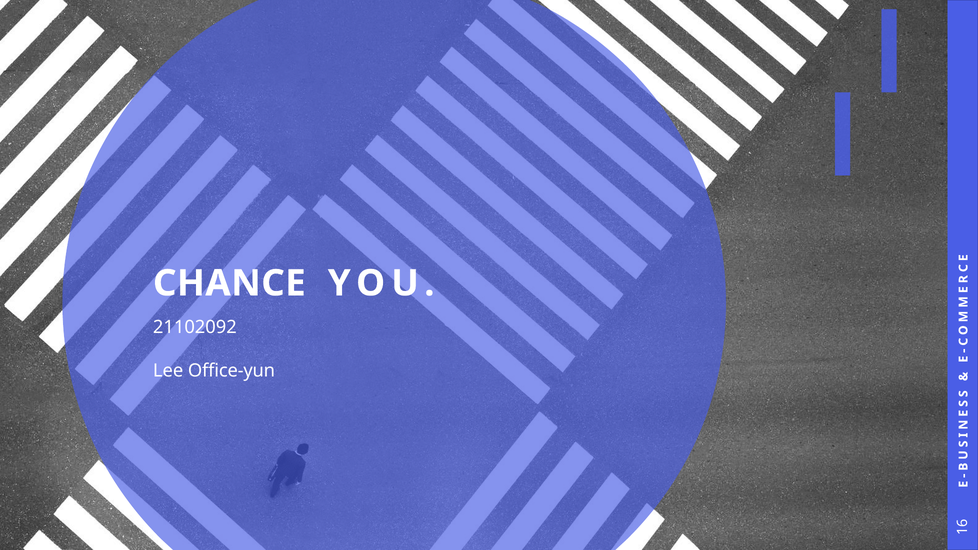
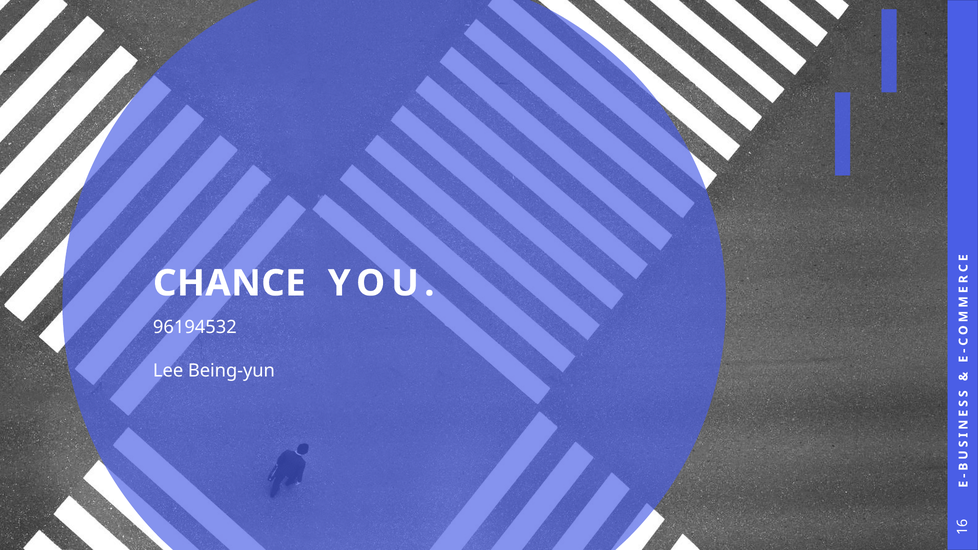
21102092: 21102092 -> 96194532 (195, 327)
Office-yun: Office-yun -> Being-yun (231, 371)
